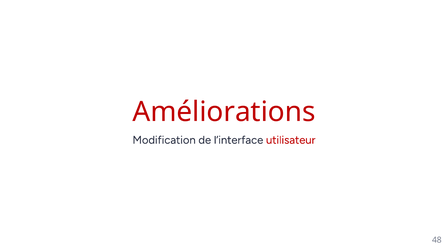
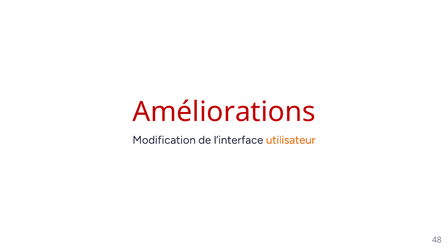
utilisateur colour: red -> orange (291, 140)
